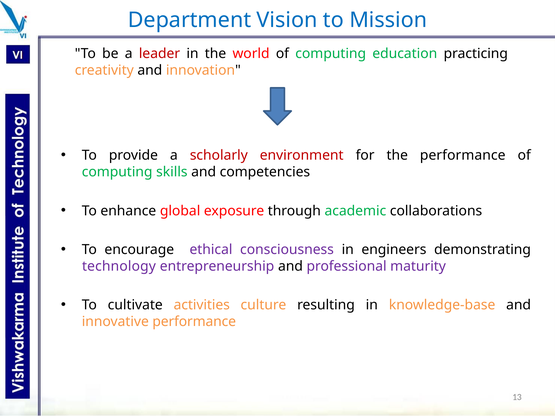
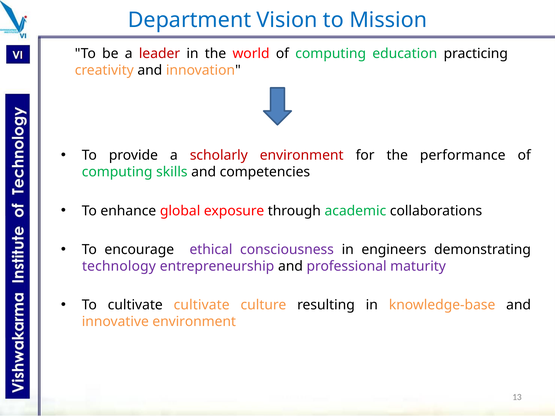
cultivate activities: activities -> cultivate (202, 305)
innovative performance: performance -> environment (194, 322)
